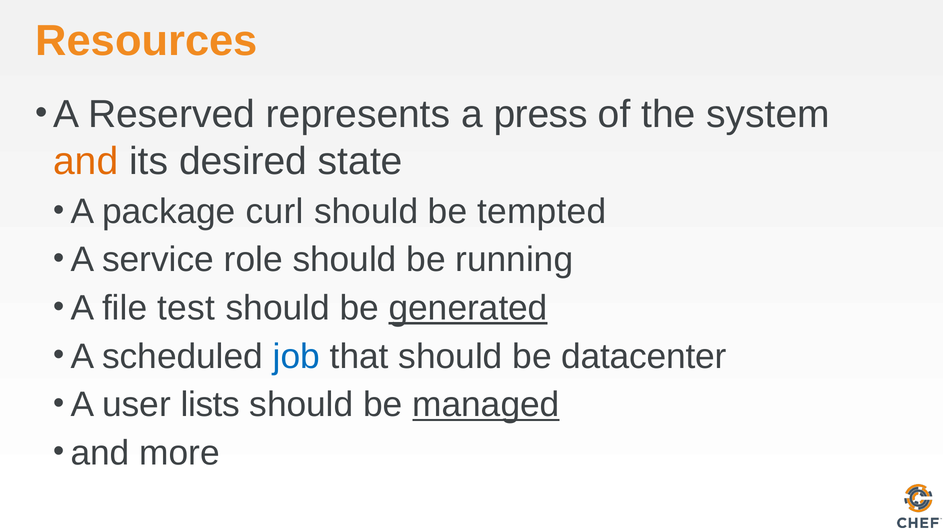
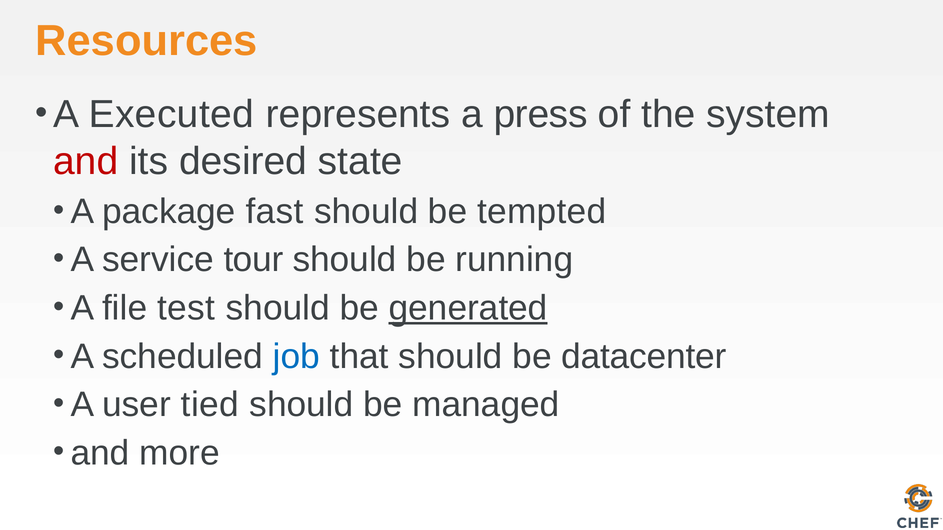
Reserved: Reserved -> Executed (171, 115)
and colour: orange -> red (86, 161)
curl: curl -> fast (275, 212)
role: role -> tour (253, 260)
lists: lists -> tied (210, 405)
managed underline: present -> none (486, 405)
